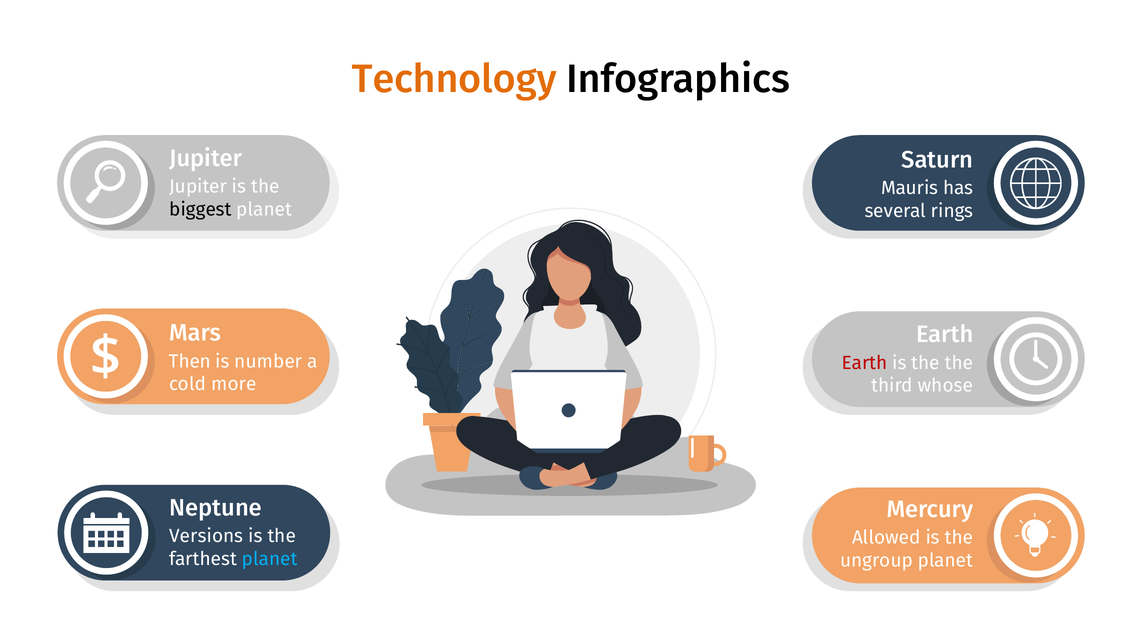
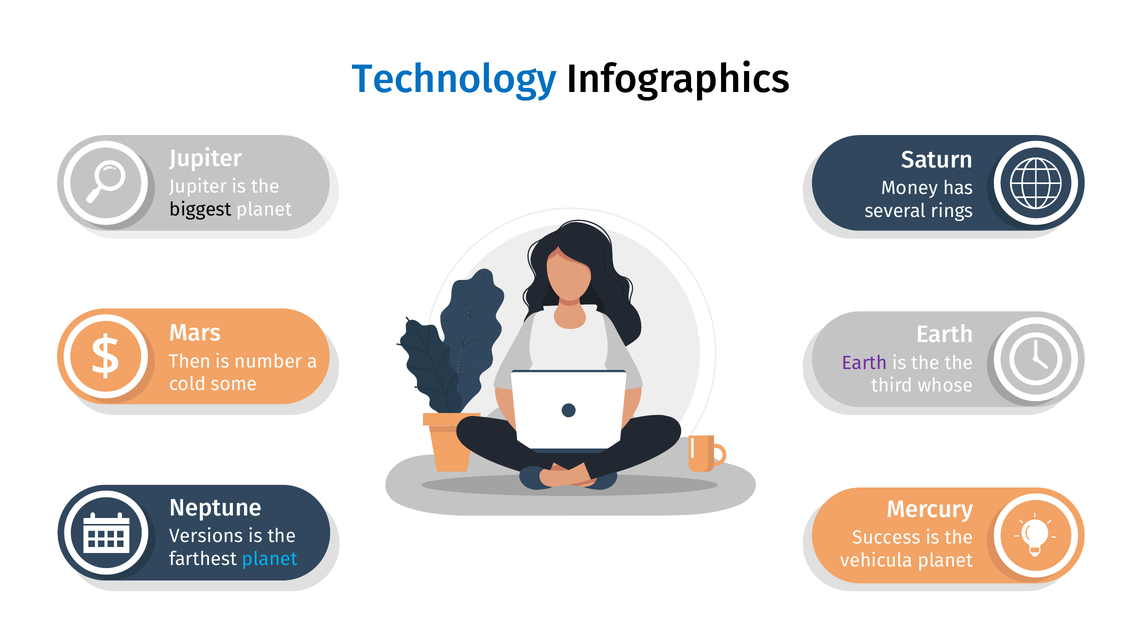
Technology colour: orange -> blue (454, 79)
Mauris: Mauris -> Money (910, 188)
Earth colour: red -> purple (864, 363)
more: more -> some (234, 384)
Allowed: Allowed -> Success (886, 538)
ungroup: ungroup -> vehicula (877, 561)
